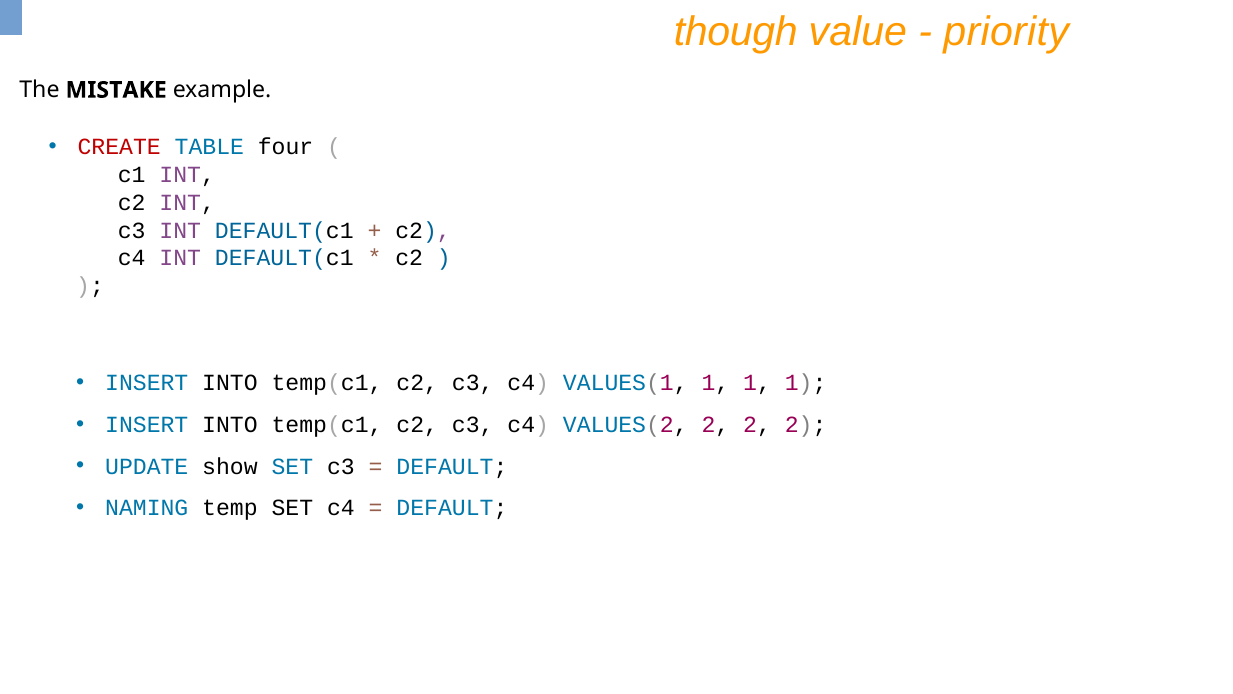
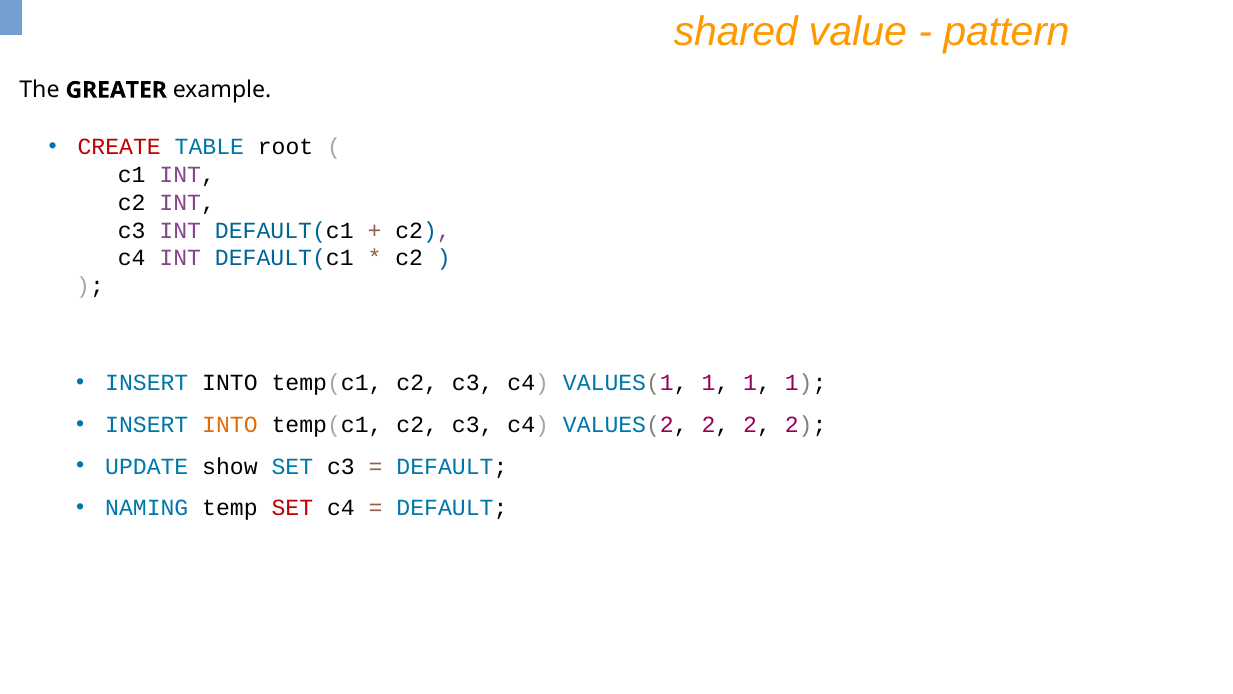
though: though -> shared (736, 32)
priority: priority -> pattern (1006, 32)
MISTAKE: MISTAKE -> GREATER (116, 90)
four: four -> root (286, 147)
INTO colour: black -> orange (230, 425)
SET colour: black -> red (292, 508)
